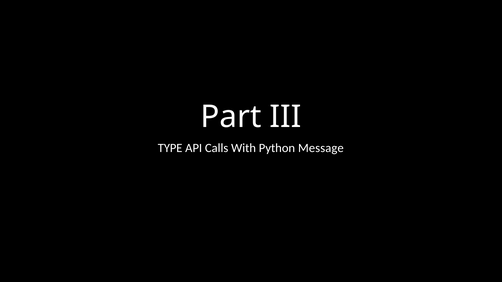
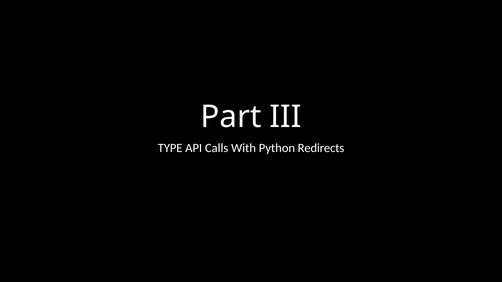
Message: Message -> Redirects (321, 148)
